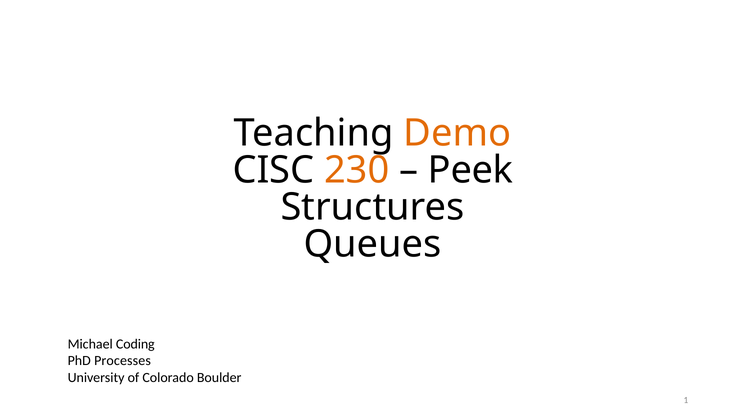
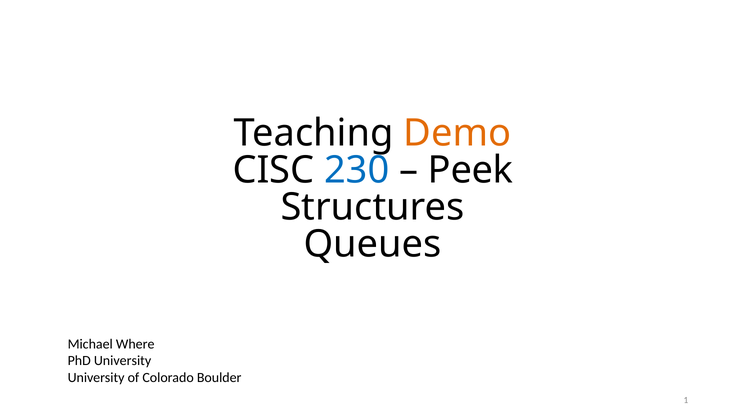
230 colour: orange -> blue (357, 170)
Coding: Coding -> Where (135, 344)
PhD Processes: Processes -> University (123, 361)
